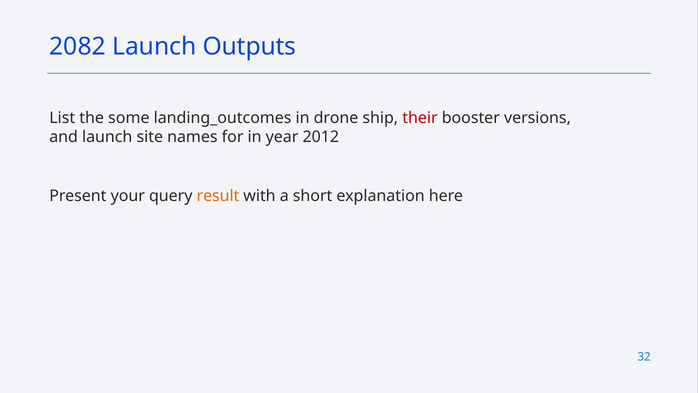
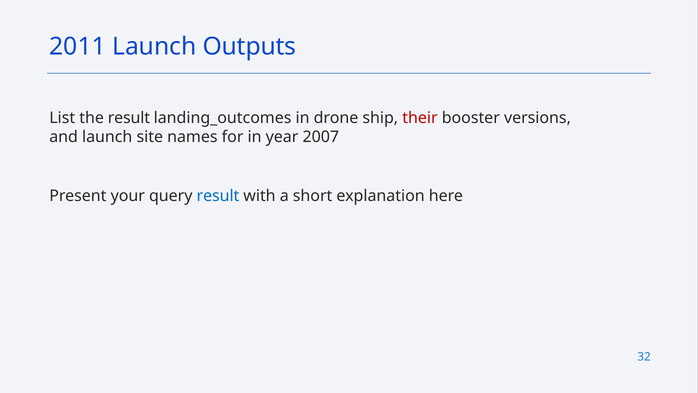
2082: 2082 -> 2011 (78, 47)
the some: some -> result (129, 118)
2012: 2012 -> 2007 (321, 137)
result colour: orange -> blue (218, 196)
